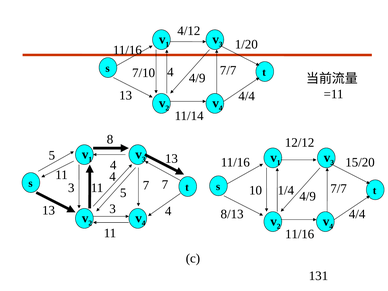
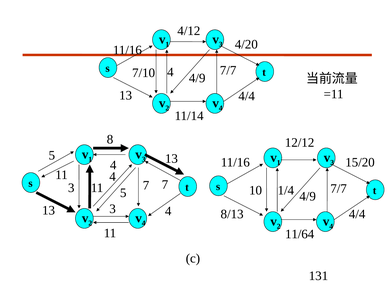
1/20: 1/20 -> 4/20 (246, 44)
11/16: 11/16 -> 11/64 (300, 234)
